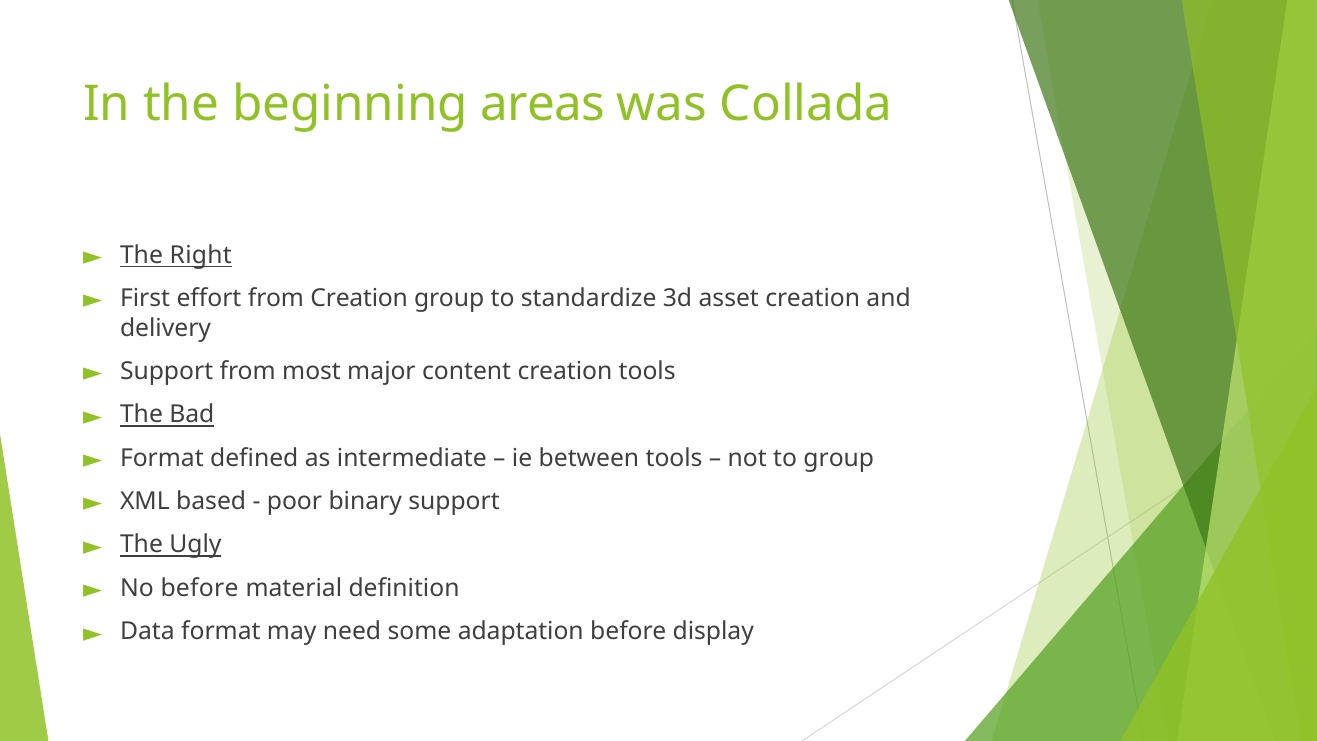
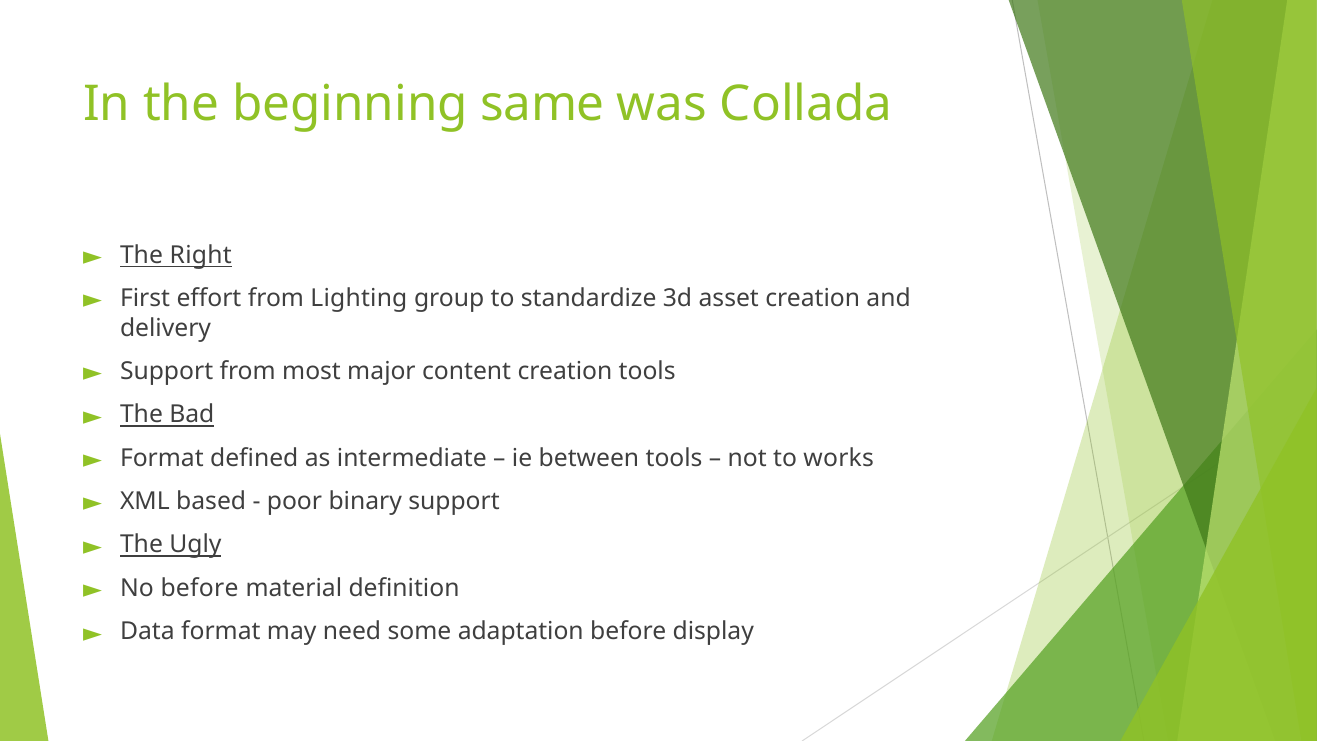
areas: areas -> same (543, 104)
from Creation: Creation -> Lighting (359, 298)
to group: group -> works (839, 458)
